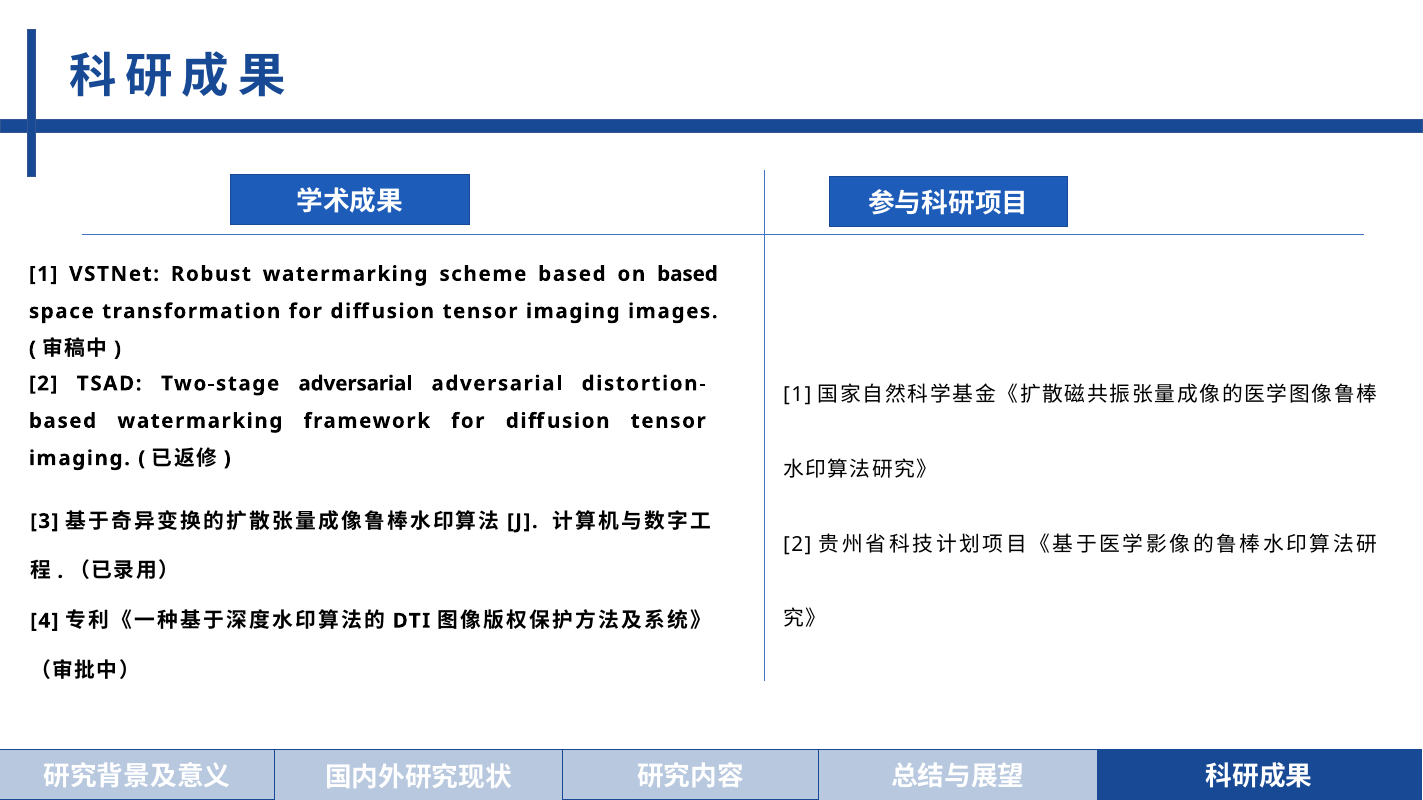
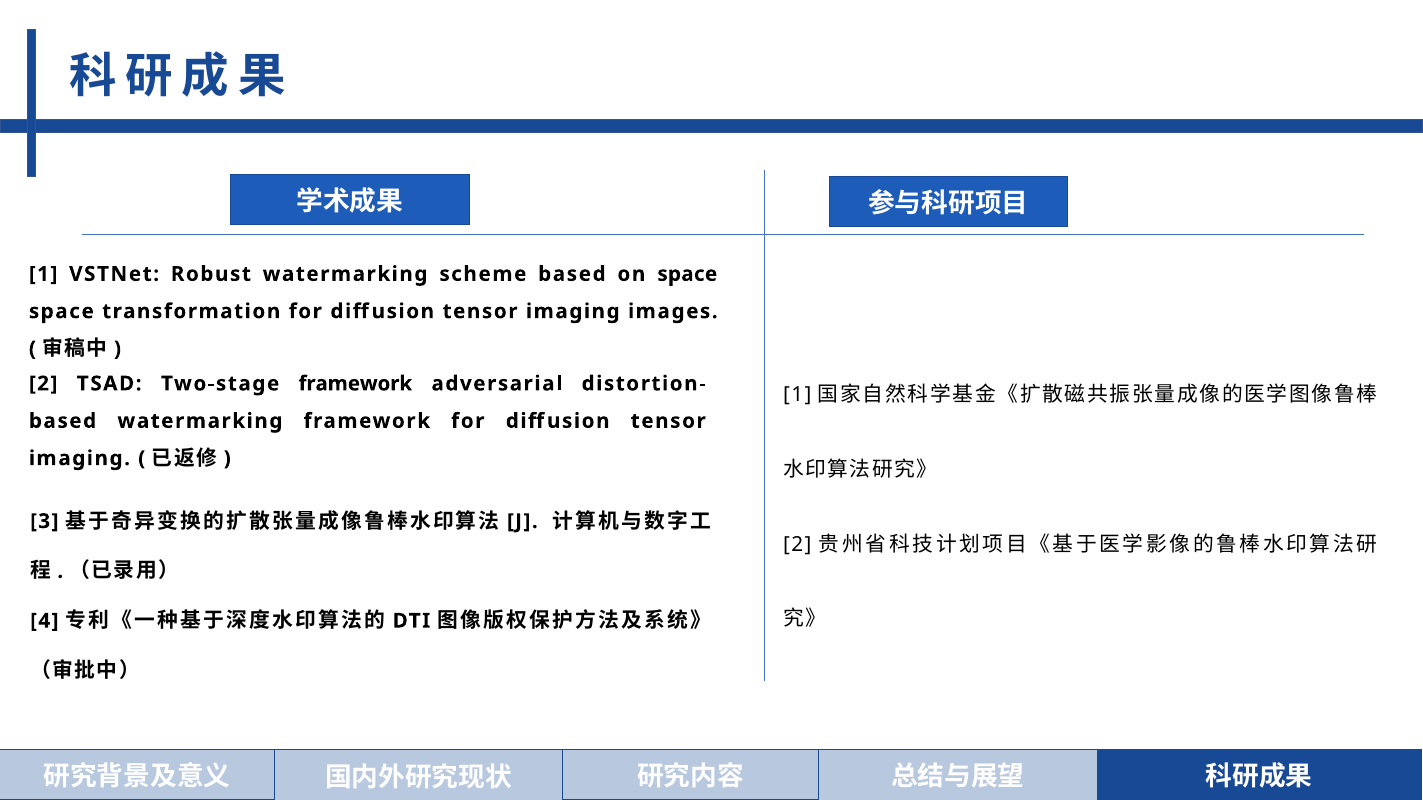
on based: based -> space (687, 274)
Two-stage adversarial: adversarial -> framework (355, 384)
